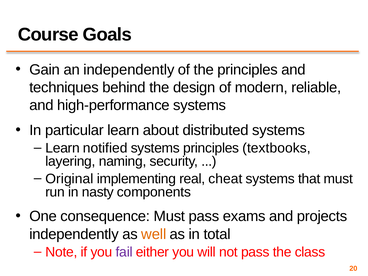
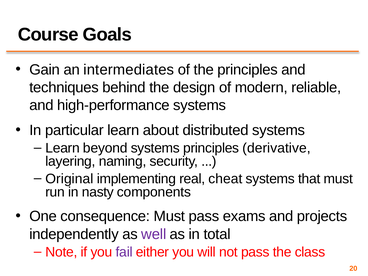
an independently: independently -> intermediates (129, 70)
notified: notified -> beyond (105, 148)
textbooks: textbooks -> derivative (277, 148)
well colour: orange -> purple (154, 234)
